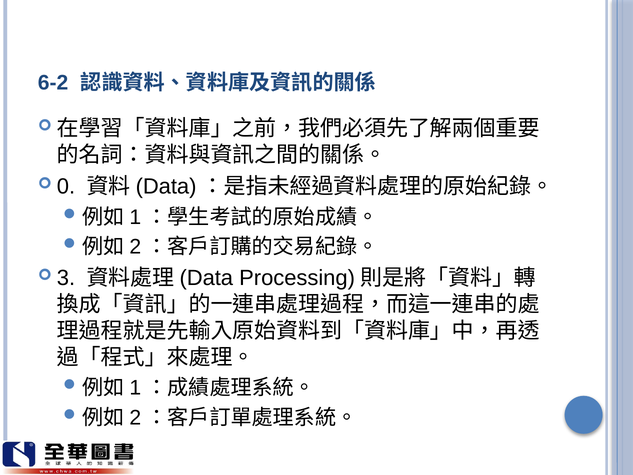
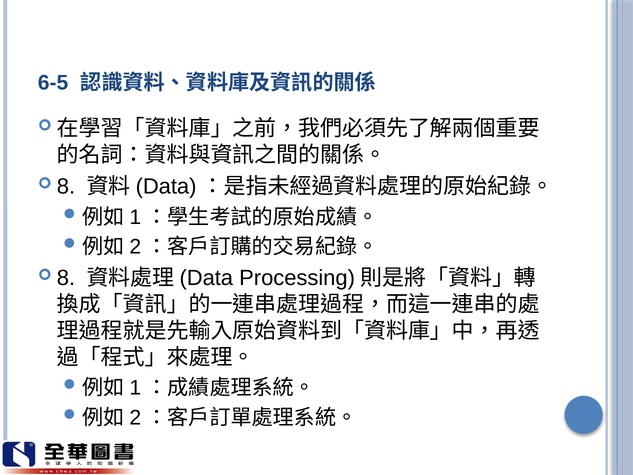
6-2: 6-2 -> 6-5 (53, 83)
0: 0 -> 8 (66, 187)
3: 3 -> 8 (66, 278)
